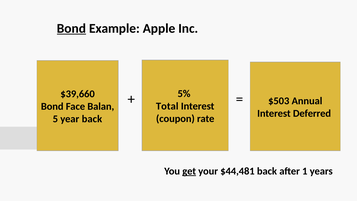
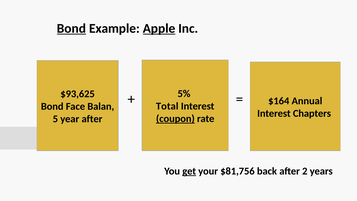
Apple underline: none -> present (159, 28)
$39,660: $39,660 -> $93,625 (78, 94)
$503: $503 -> $164 (279, 101)
Deferred: Deferred -> Chapters (312, 113)
coupon underline: none -> present (175, 119)
year back: back -> after (92, 119)
$44,481: $44,481 -> $81,756 (237, 171)
1: 1 -> 2 (305, 171)
